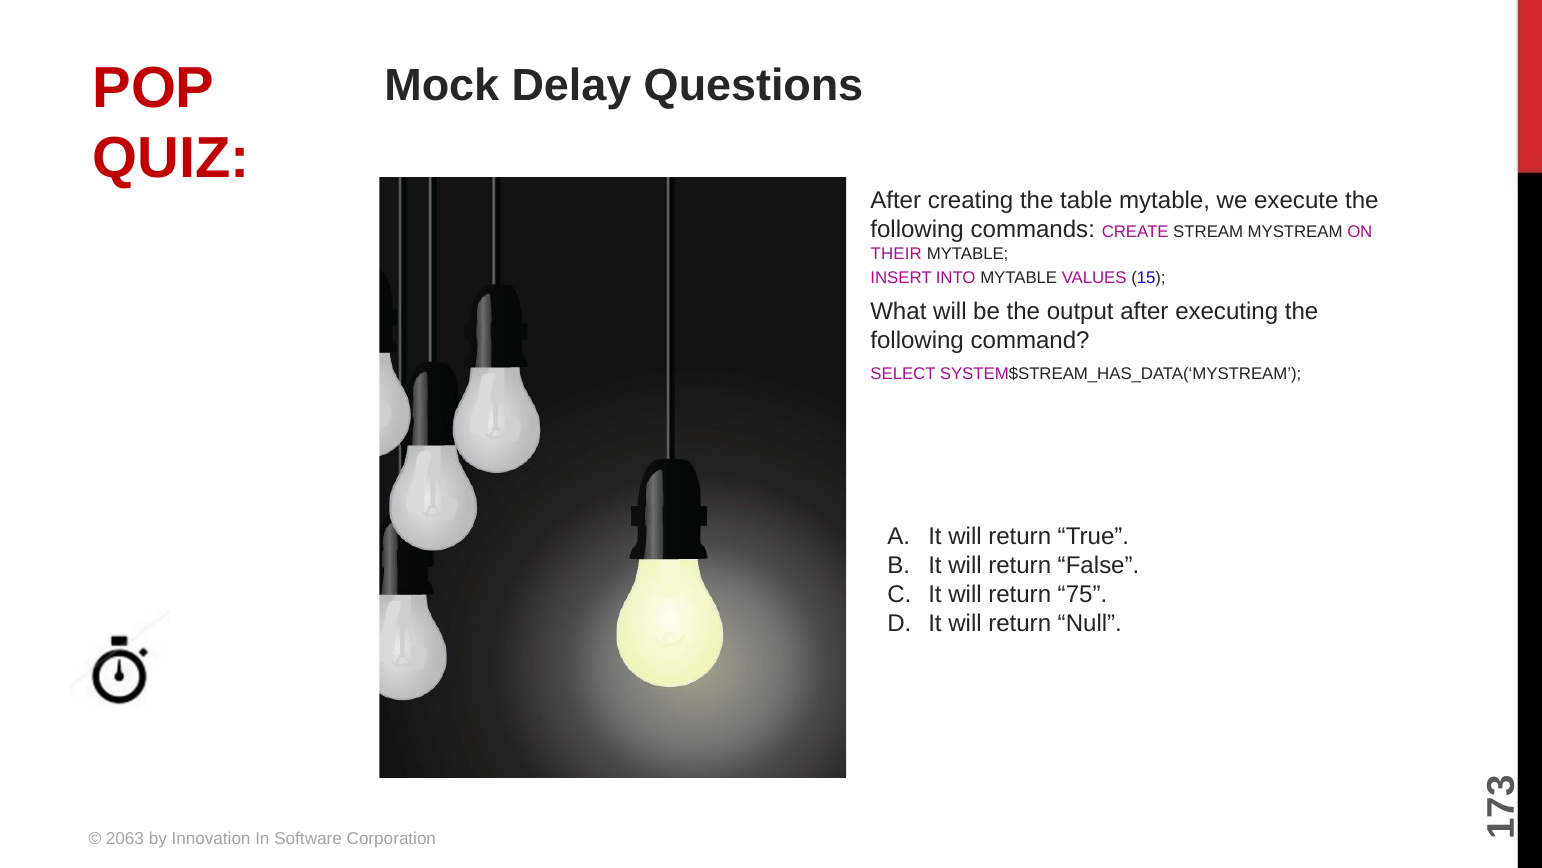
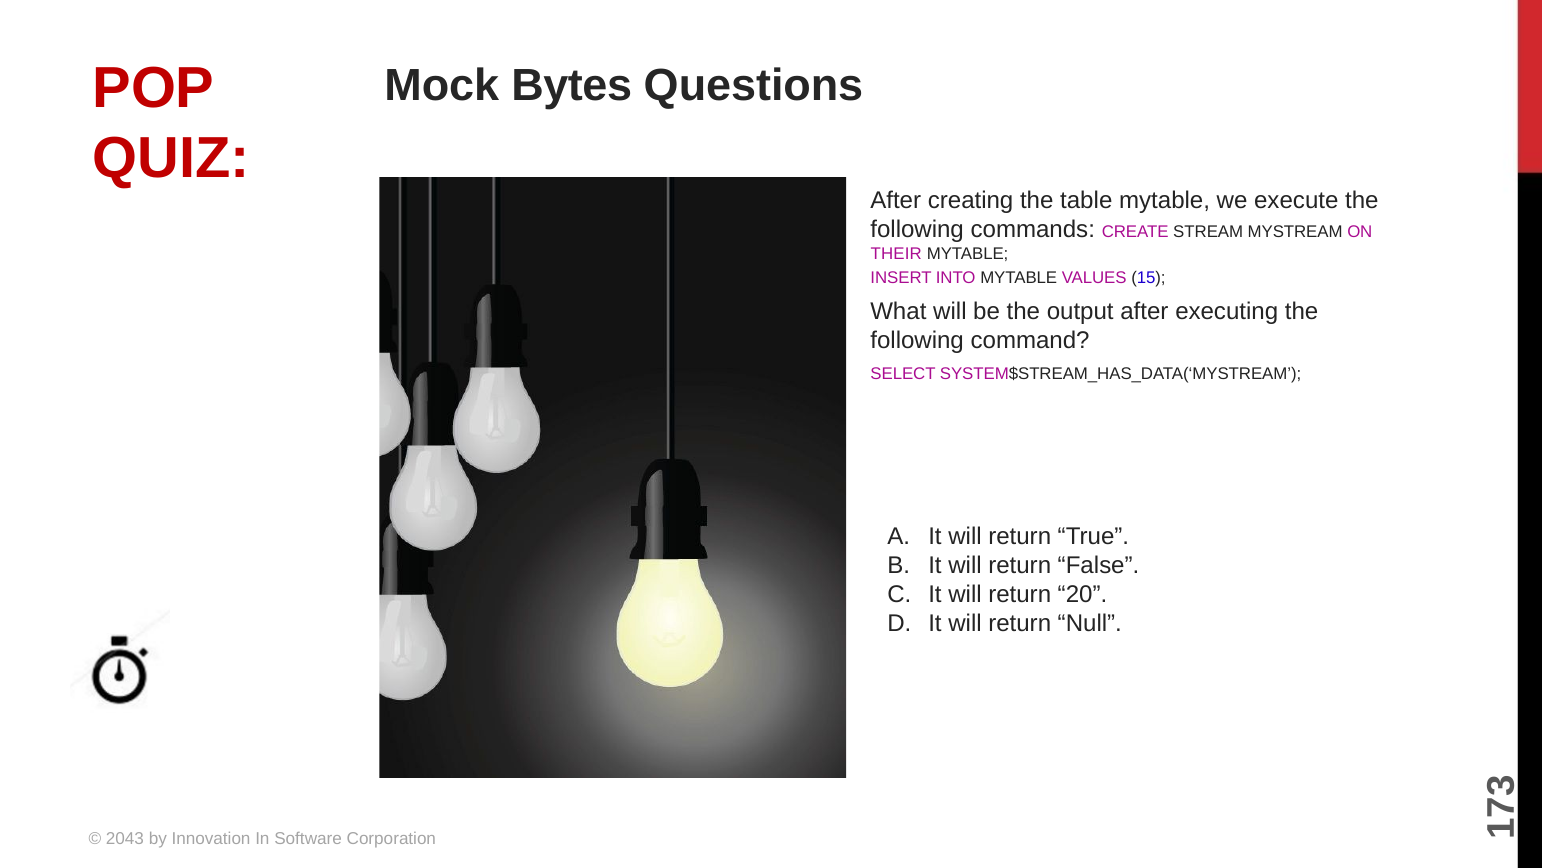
Delay: Delay -> Bytes (572, 86)
75: 75 -> 20 (1083, 594)
2063: 2063 -> 2043 (125, 838)
